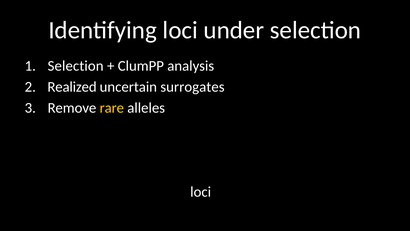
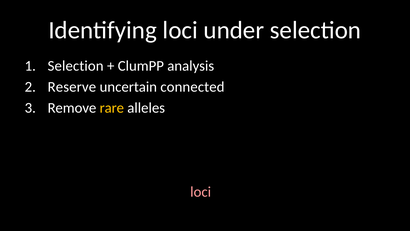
Realized: Realized -> Reserve (72, 87)
surrogates: surrogates -> connected (192, 87)
loci colour: white -> pink (201, 191)
